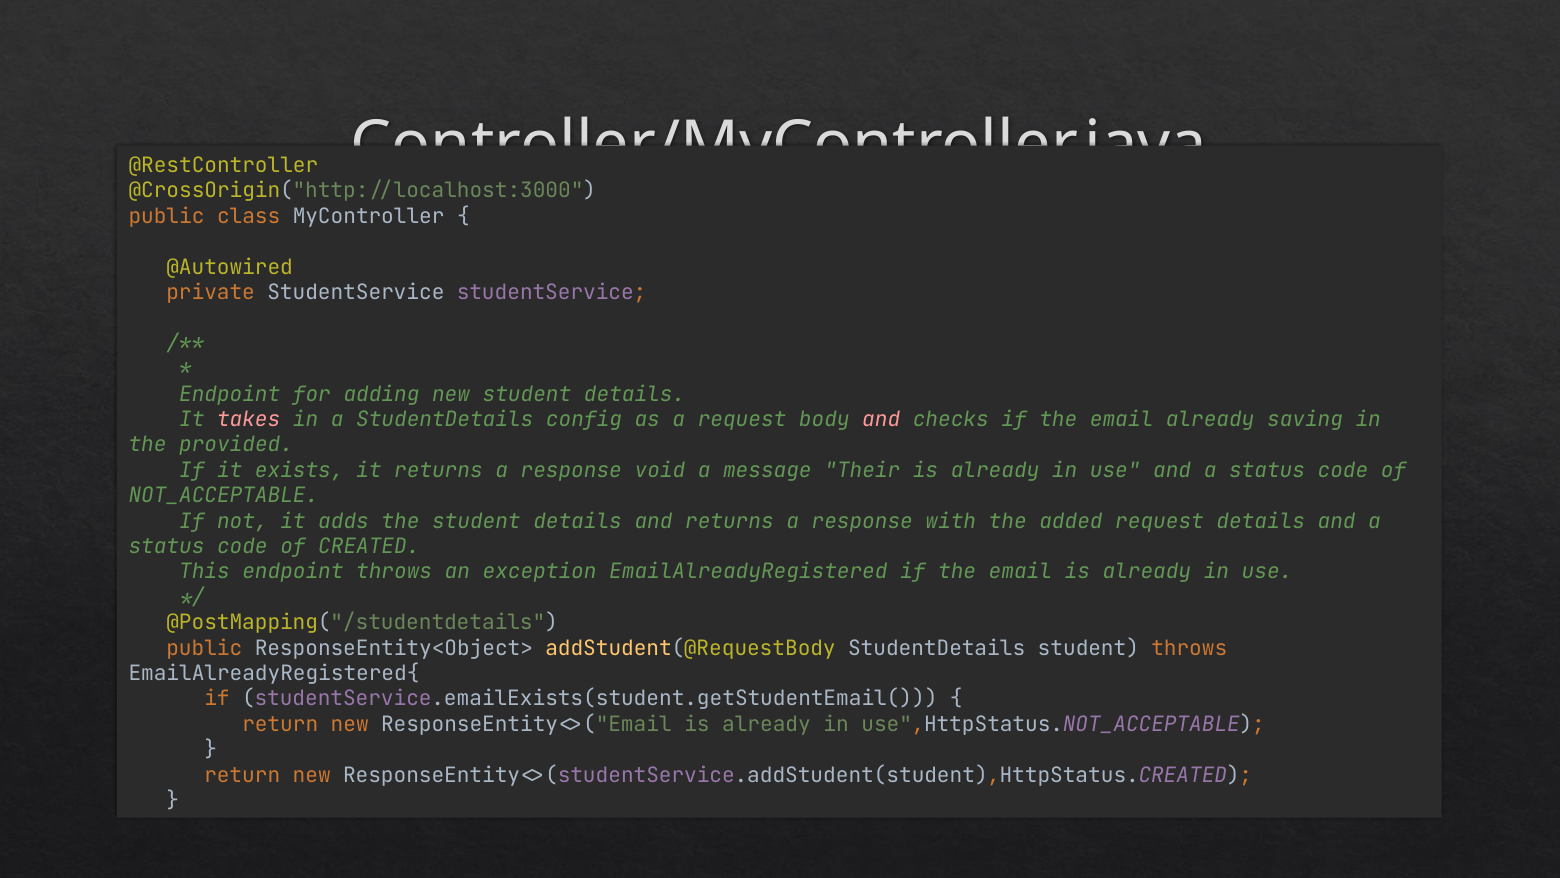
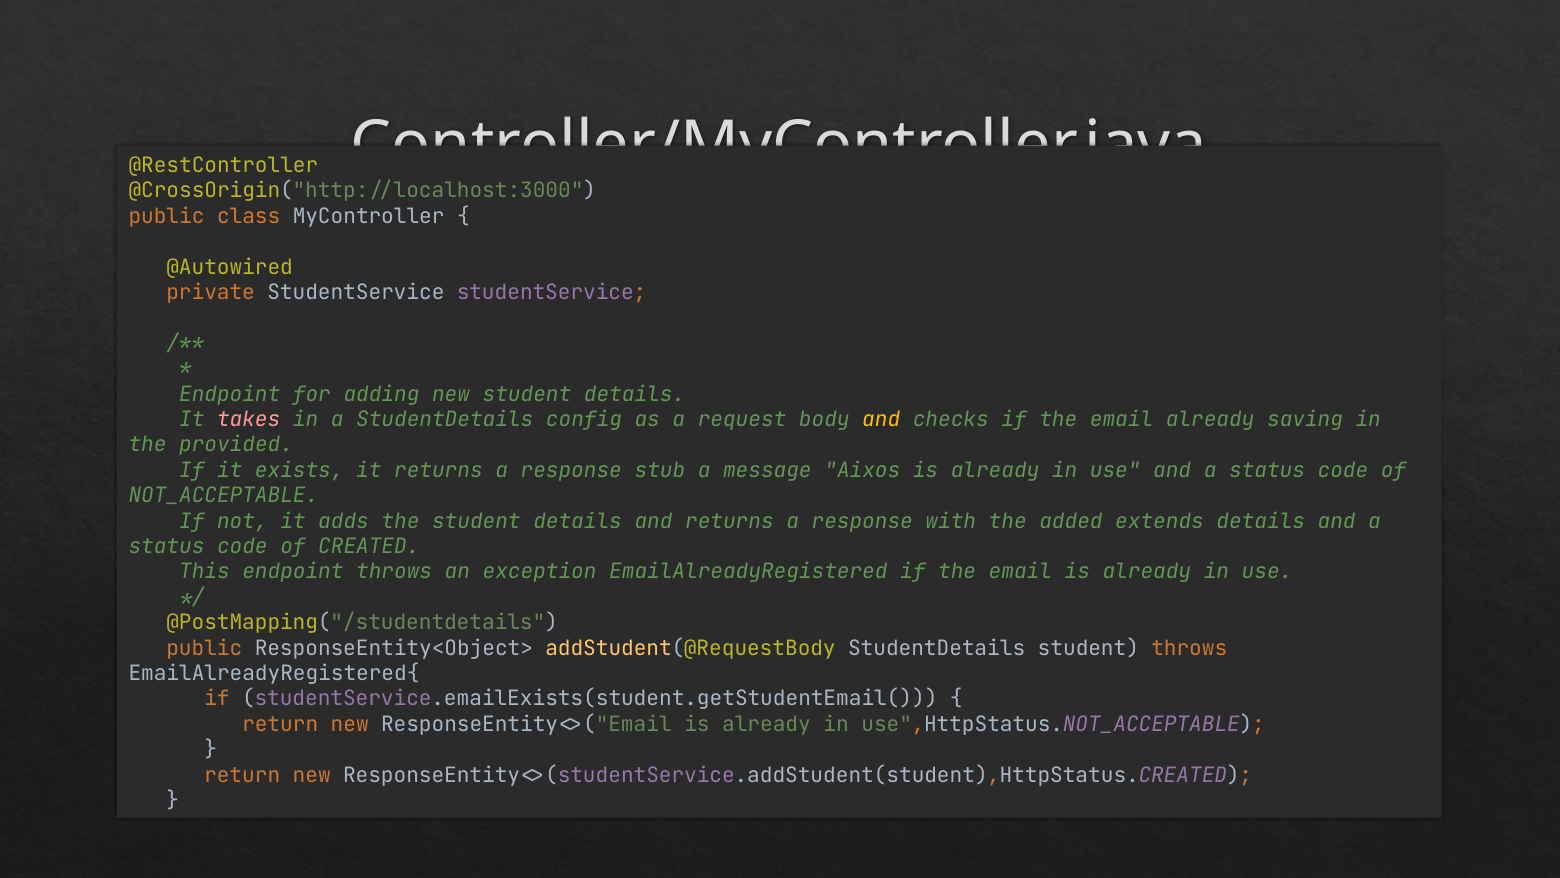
and colour: pink -> yellow (881, 419)
void: void -> stub (660, 470)
Their: Their -> Aixos (862, 470)
added request: request -> extends (1160, 521)
